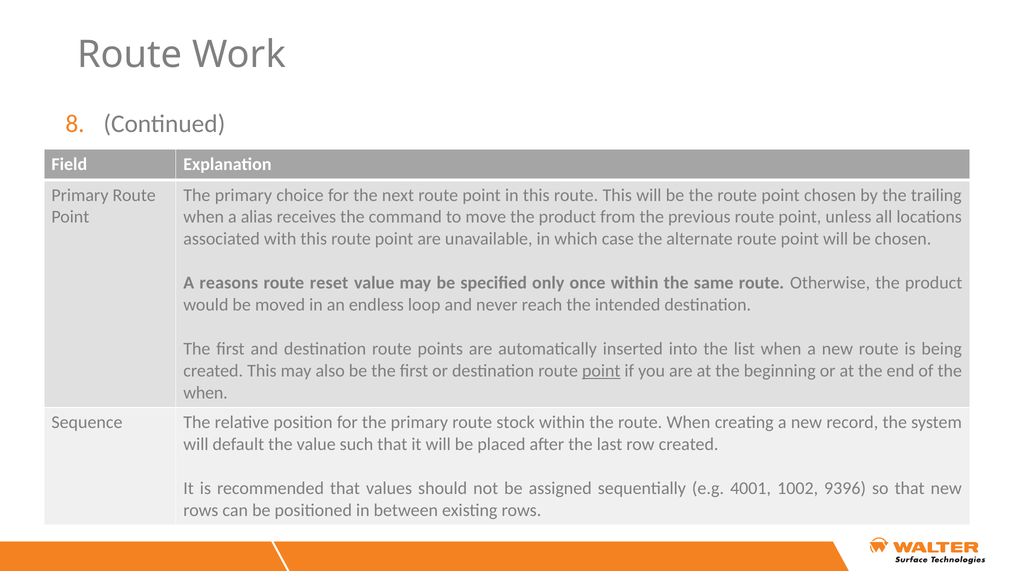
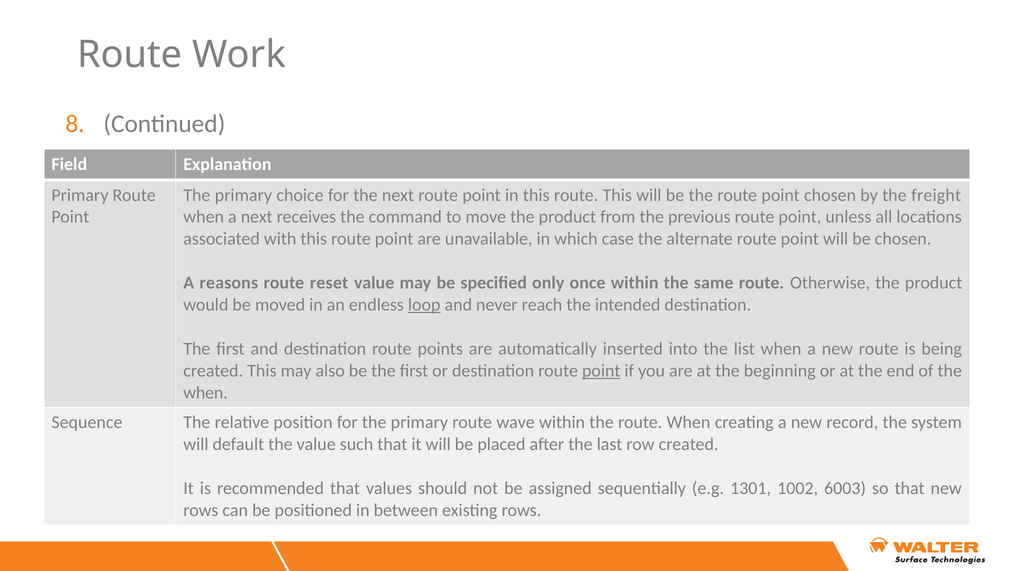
trailing: trailing -> freight (936, 195)
a alias: alias -> next (257, 217)
loop underline: none -> present (424, 305)
stock: stock -> wave (516, 422)
4001: 4001 -> 1301 (751, 488)
9396: 9396 -> 6003 (845, 488)
